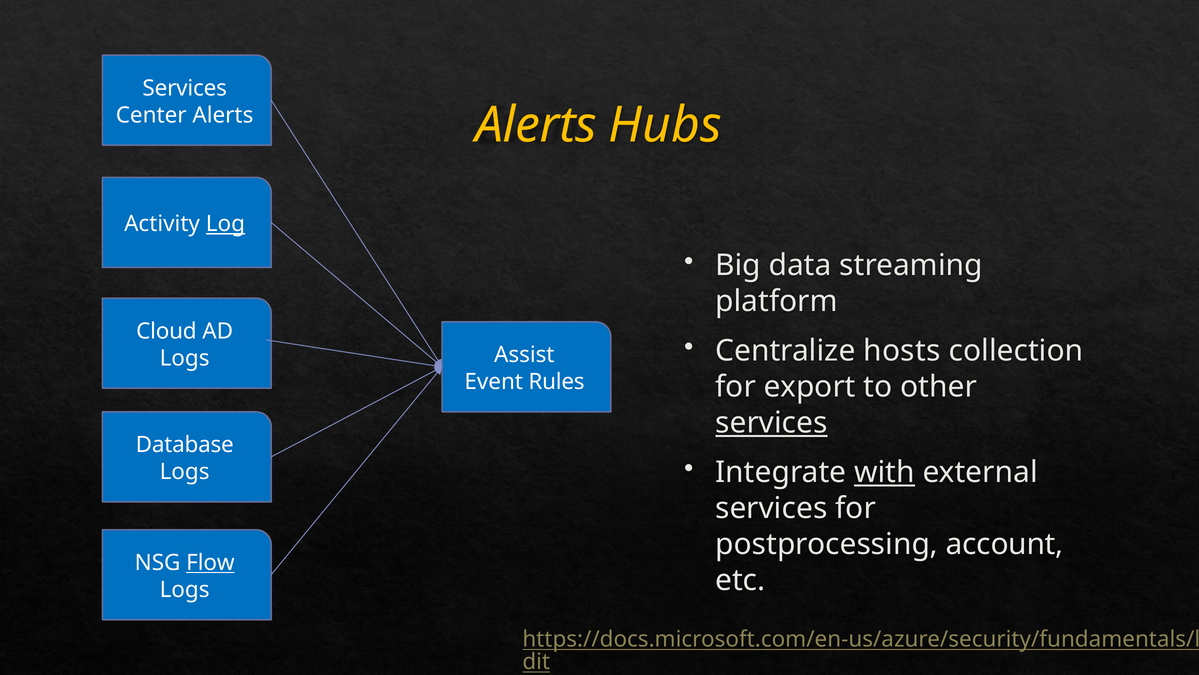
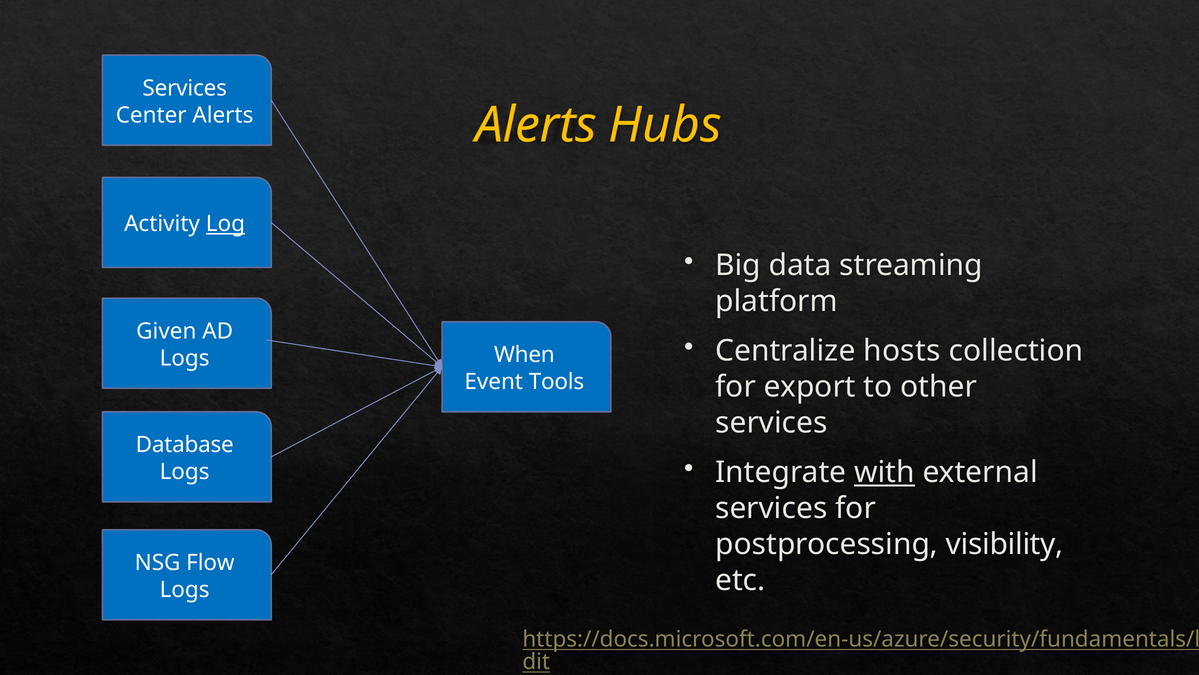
Cloud: Cloud -> Given (166, 331)
Assist: Assist -> When (524, 355)
Rules: Rules -> Tools (557, 382)
services underline: present -> none (771, 423)
account: account -> visibility (1005, 544)
Flow underline: present -> none (210, 562)
